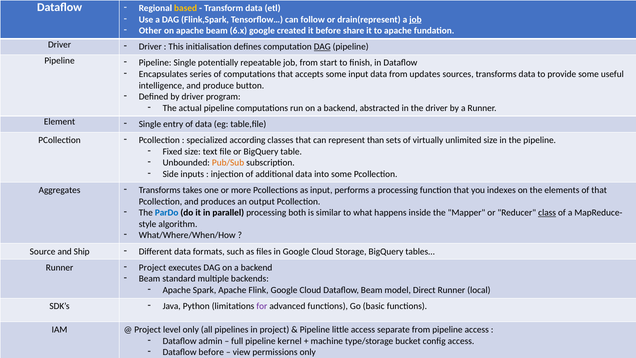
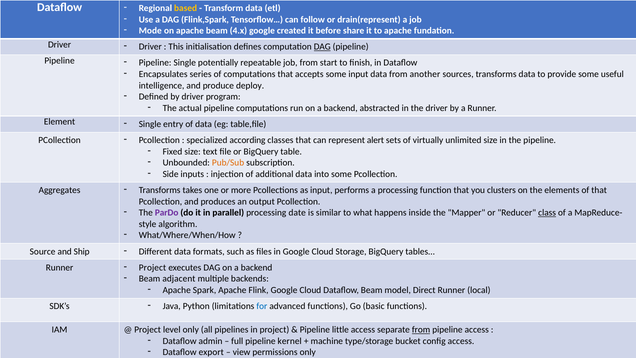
job underline: present -> none (416, 19)
Other: Other -> Mode (150, 31)
6.x: 6.x -> 4.x (238, 31)
updates: updates -> another (425, 74)
button: button -> deploy (250, 85)
than: than -> alert (376, 140)
indexes: indexes -> clusters (501, 190)
ParDo colour: blue -> purple (167, 213)
both: both -> date (297, 213)
standard: standard -> adjacent (179, 279)
for colour: purple -> blue (262, 306)
from underline: none -> present (421, 330)
Dataflow before: before -> export (211, 352)
